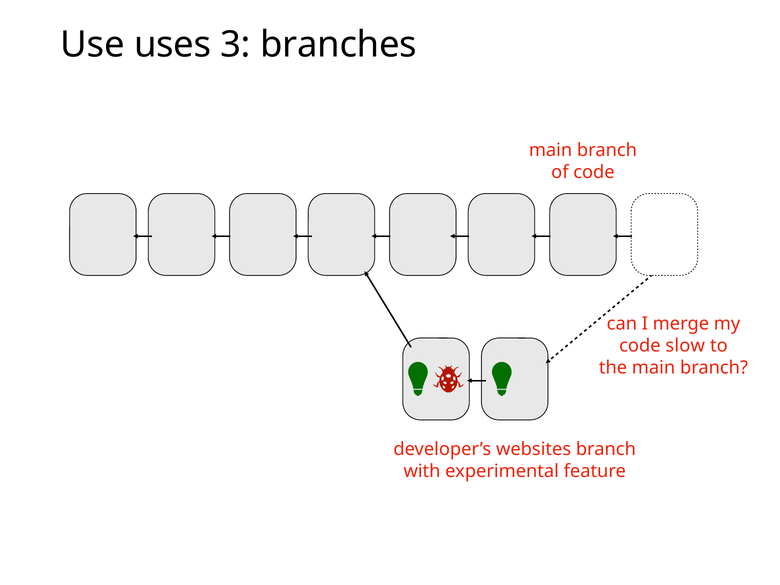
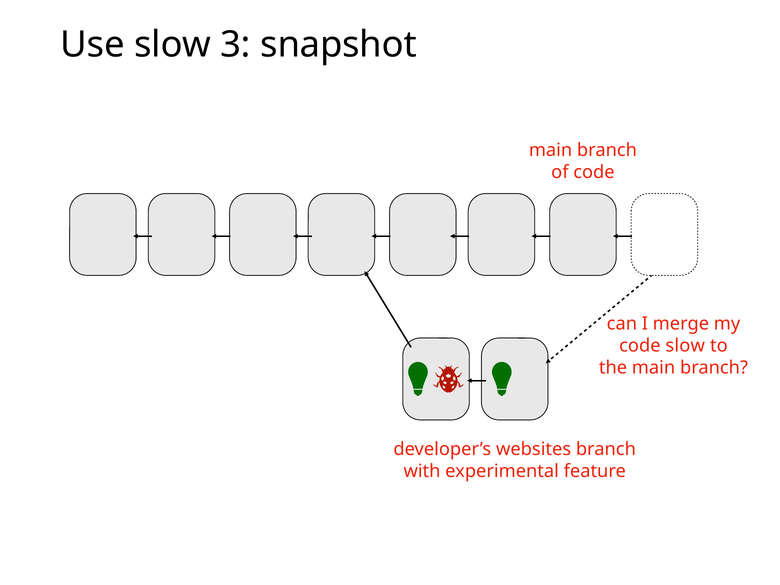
Use uses: uses -> slow (173, 45)
branches: branches -> snapshot (339, 45)
